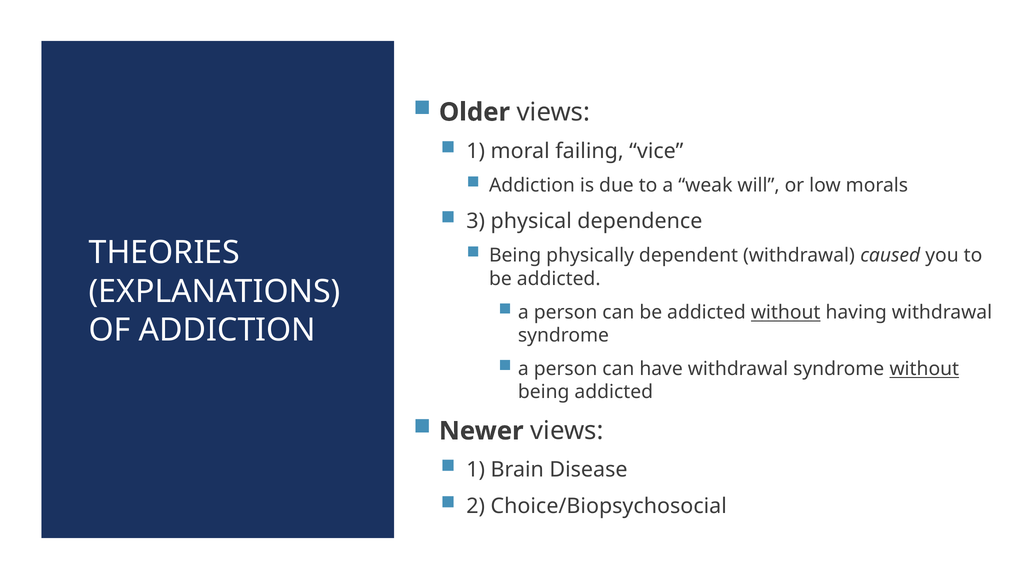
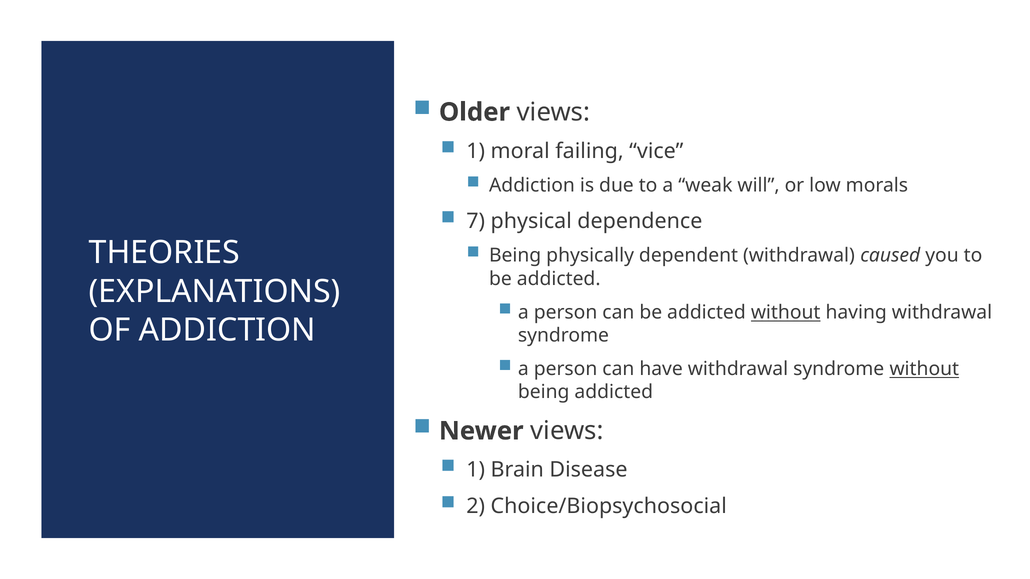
3: 3 -> 7 (476, 221)
